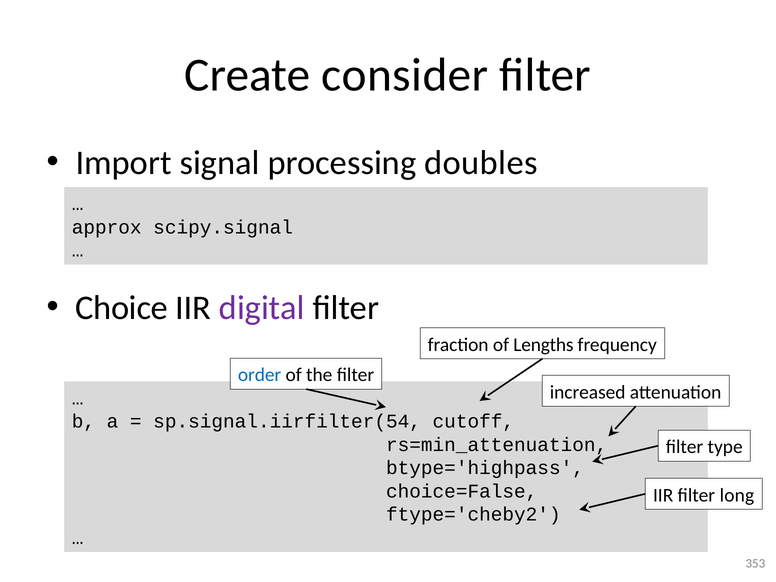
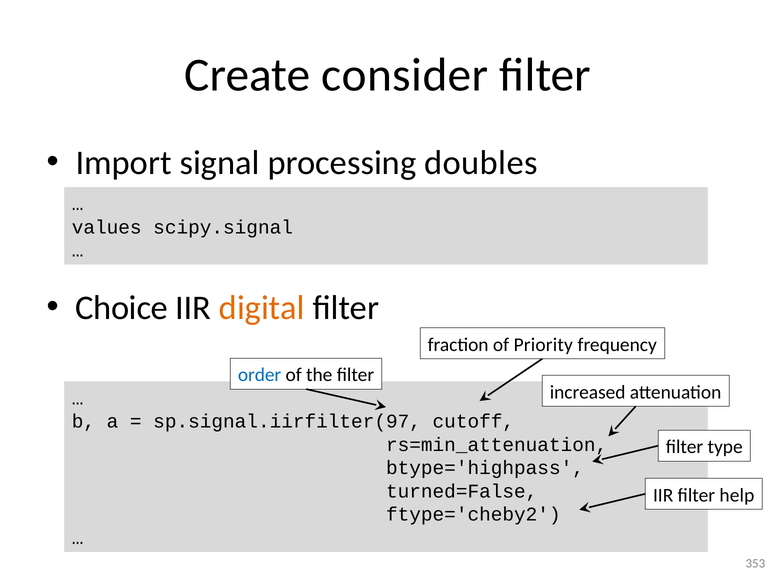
approx: approx -> values (107, 227)
digital colour: purple -> orange (262, 308)
Lengths: Lengths -> Priority (543, 345)
sp.signal.iirfilter(54: sp.signal.iirfilter(54 -> sp.signal.iirfilter(97 (287, 421)
choice=False: choice=False -> turned=False (462, 491)
long: long -> help (737, 495)
